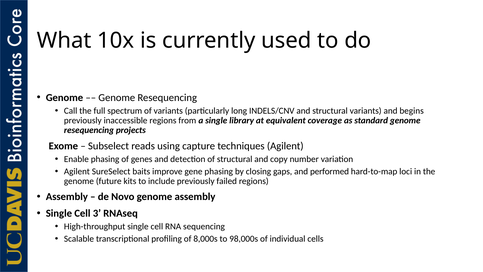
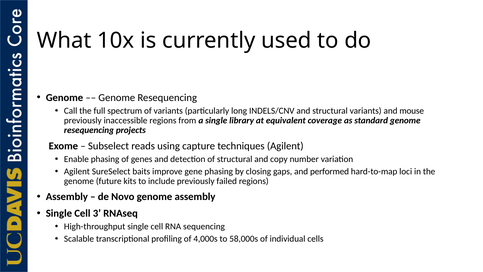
begins: begins -> mouse (412, 111)
8,000s: 8,000s -> 4,000s (206, 238)
98,000s: 98,000s -> 58,000s (244, 238)
